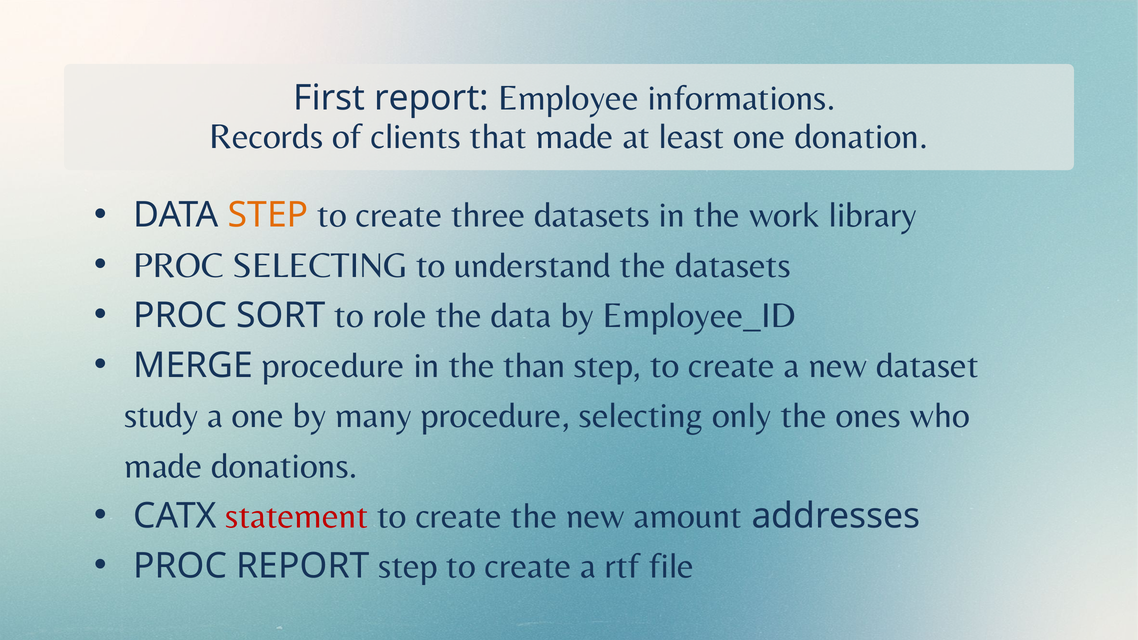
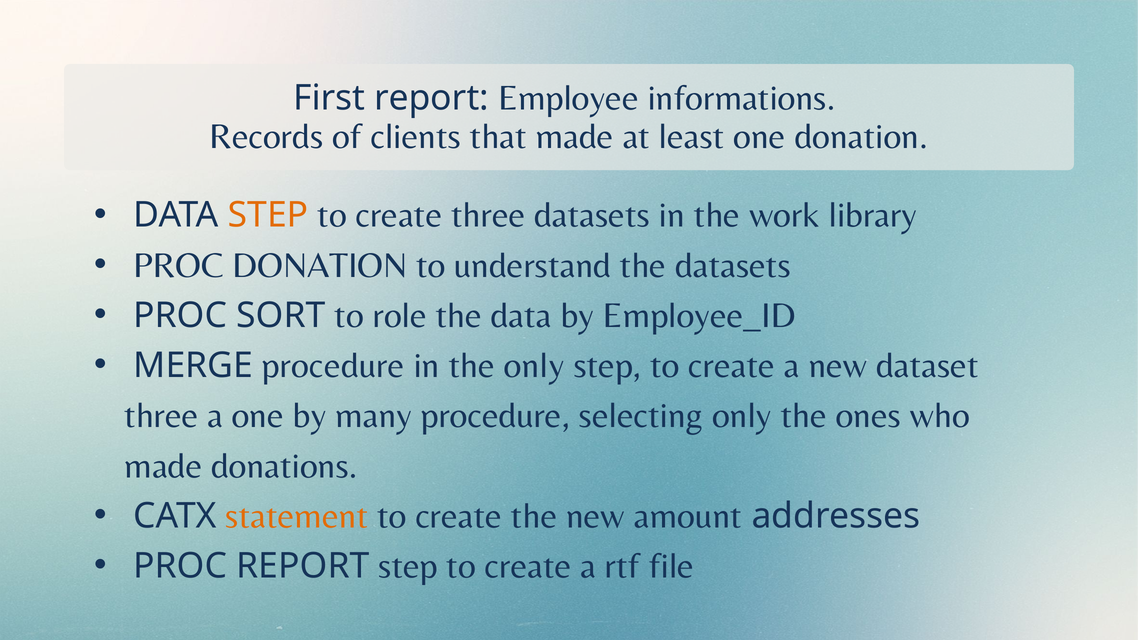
PROC SELECTING: SELECTING -> DONATION (320, 265)
the than: than -> only (534, 366)
study: study -> three (161, 416)
statement colour: red -> orange (297, 516)
